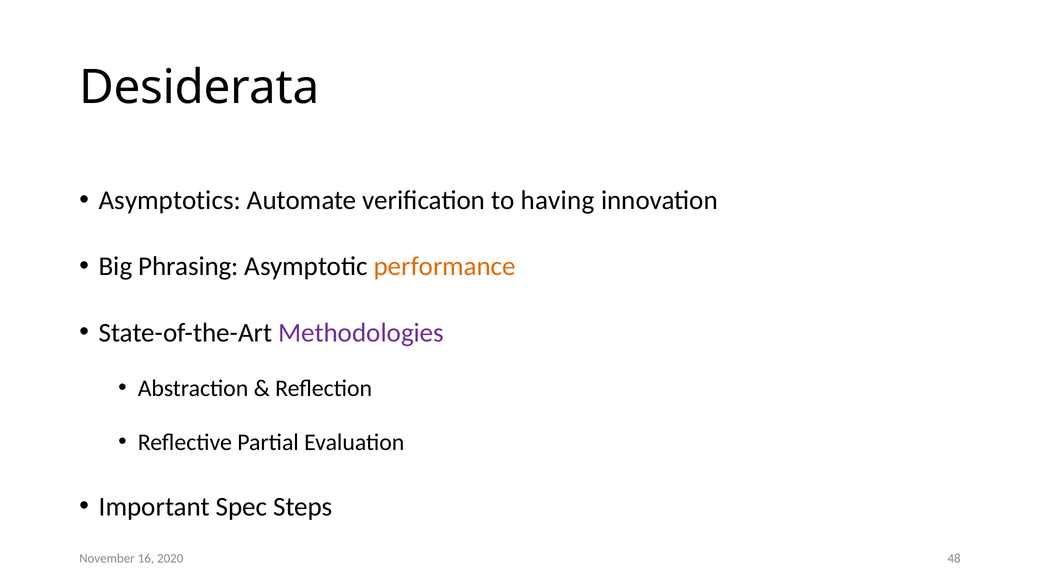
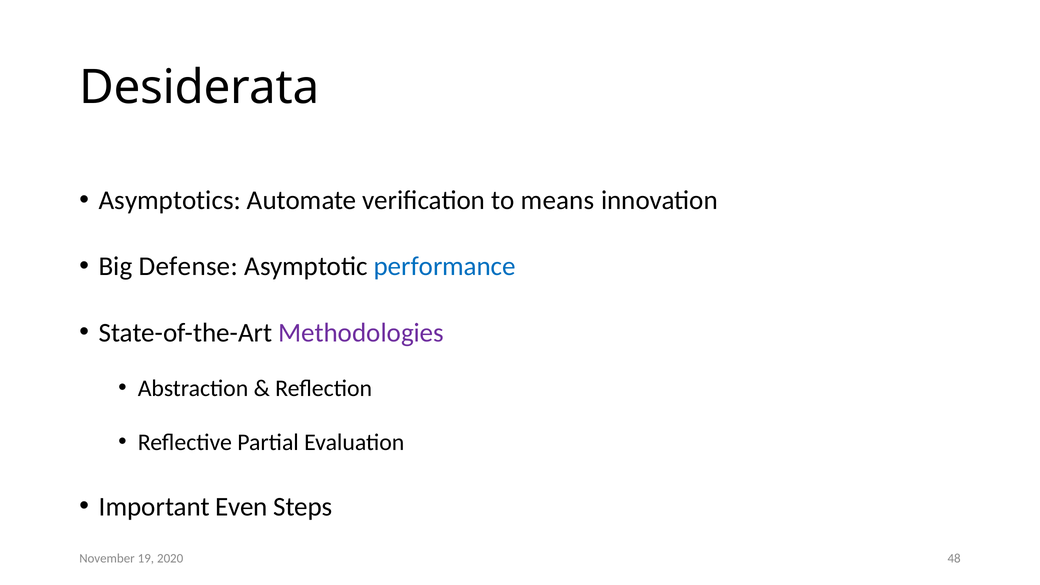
having: having -> means (558, 200)
Phrasing: Phrasing -> Defense (188, 267)
performance colour: orange -> blue (445, 267)
Spec: Spec -> Even (242, 507)
16: 16 -> 19 (146, 559)
